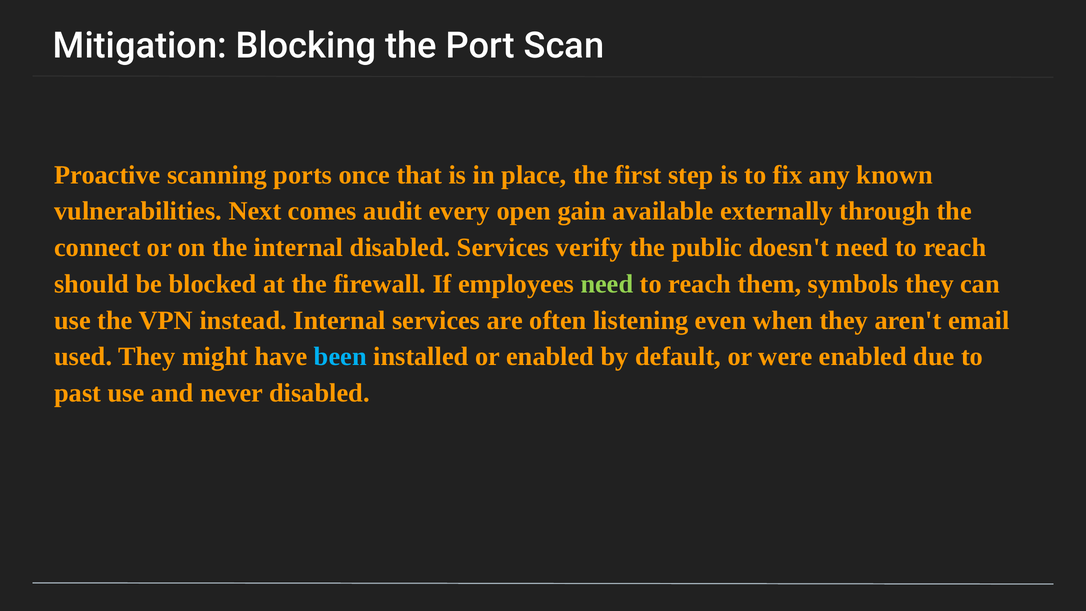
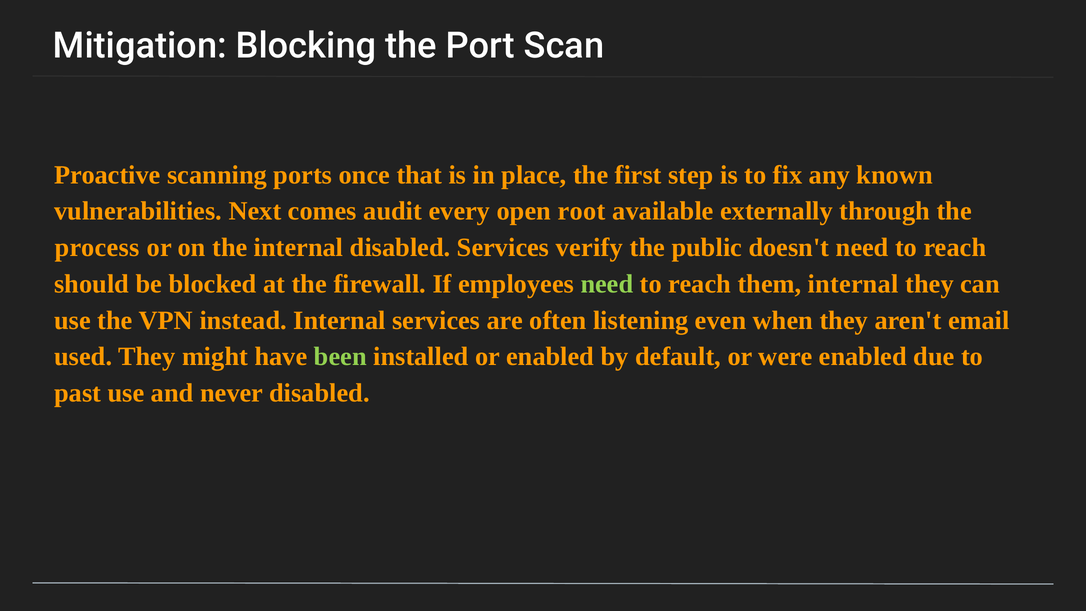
gain: gain -> root (582, 211)
connect: connect -> process (97, 248)
them symbols: symbols -> internal (853, 284)
been colour: light blue -> light green (340, 357)
